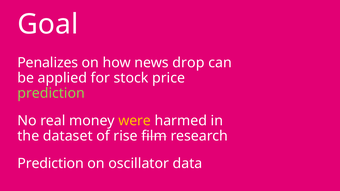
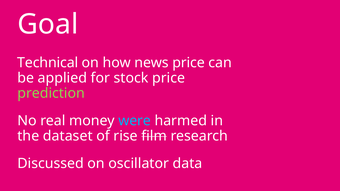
Penalizes: Penalizes -> Technical (48, 63)
news drop: drop -> price (189, 63)
were colour: yellow -> light blue (135, 121)
Prediction: Prediction -> Discussed (51, 164)
